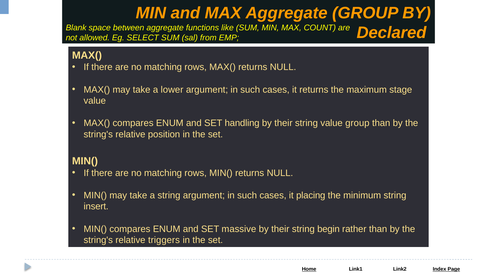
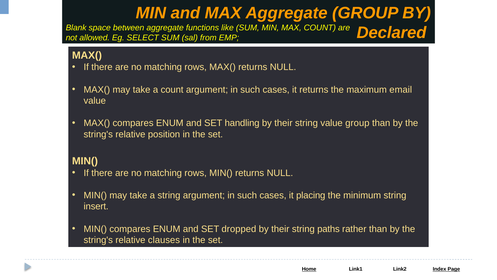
a lower: lower -> count (172, 89)
stage: stage -> email (401, 89)
massive: massive -> dropped (239, 229)
begin: begin -> paths (329, 229)
triggers: triggers -> clauses (164, 240)
